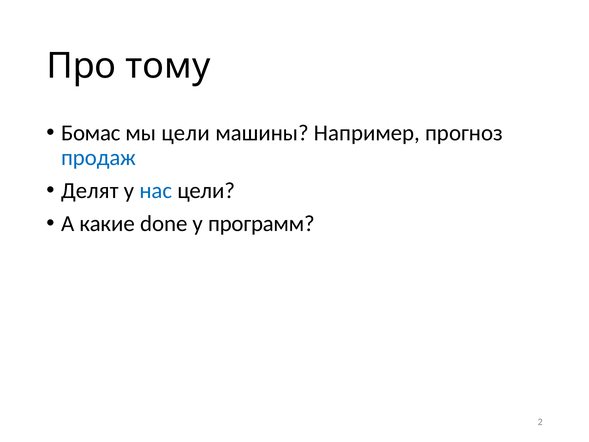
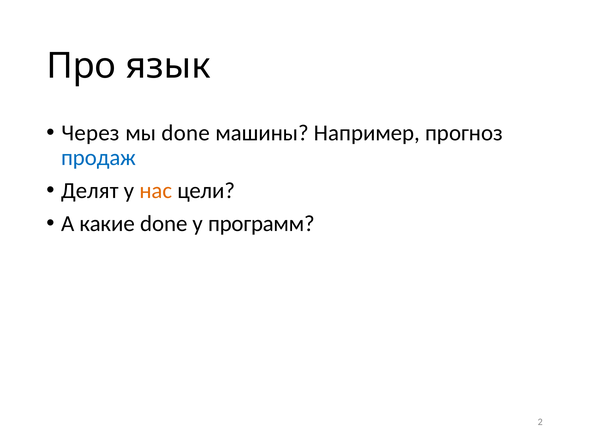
тому: тому -> язык (168, 66)
Бомас: Бомас -> Через (91, 133)
мы цели: цели -> done (186, 133)
нас colour: blue -> orange (156, 190)
